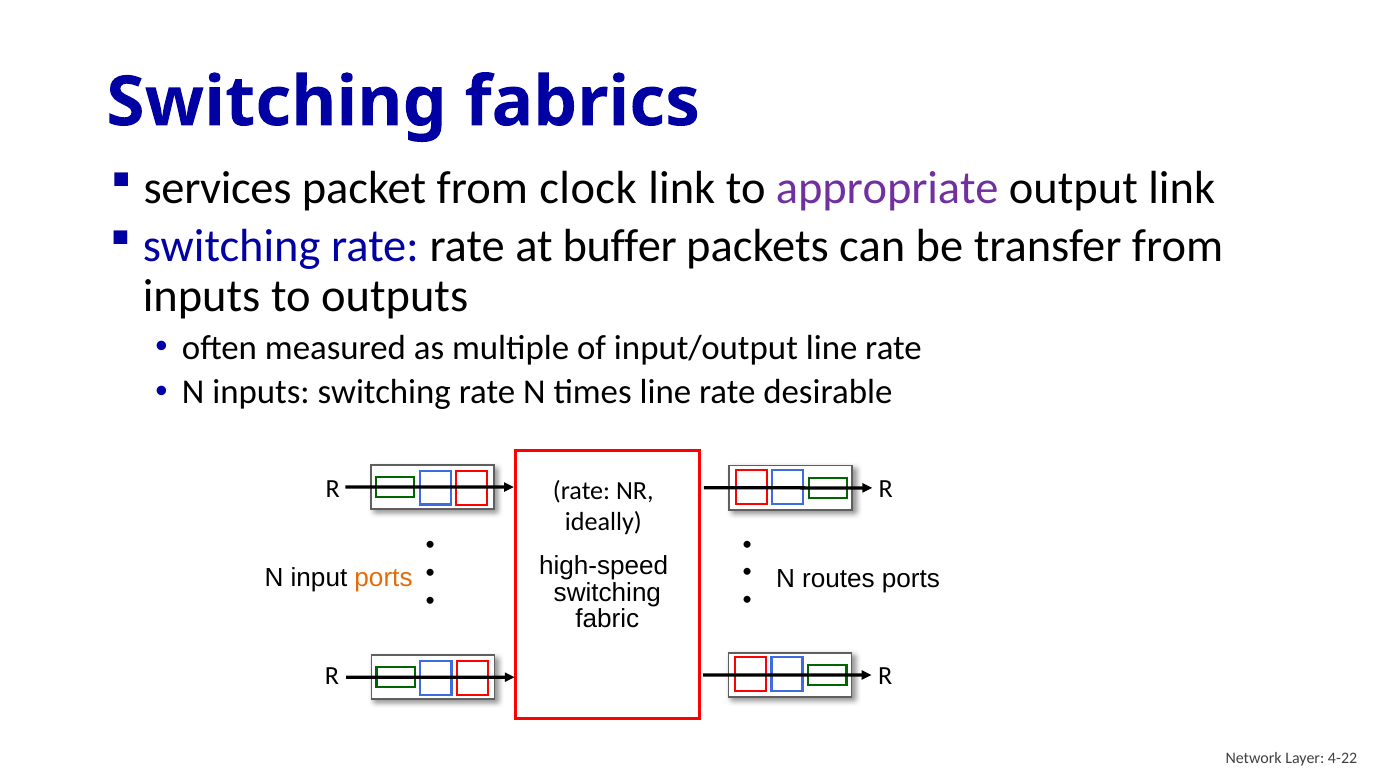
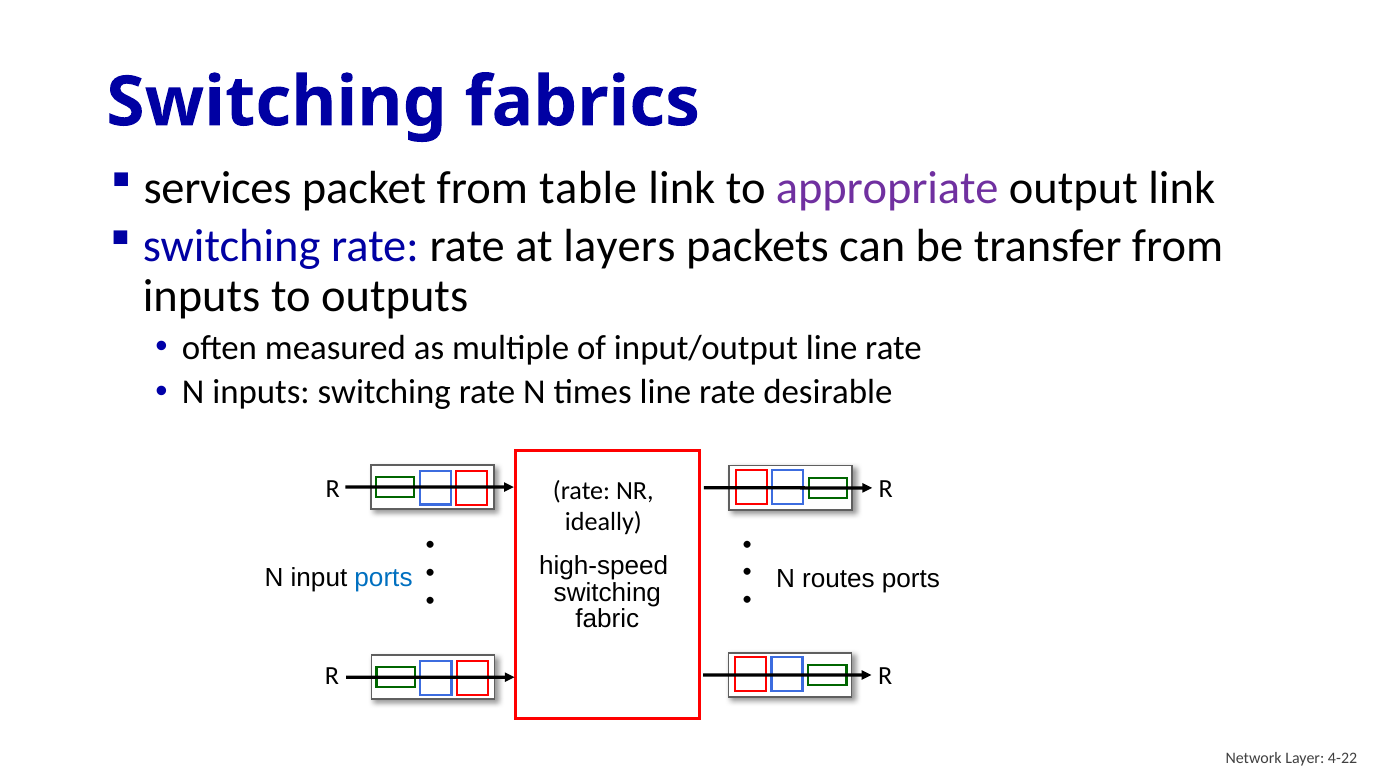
clock: clock -> table (588, 188)
buffer: buffer -> layers (619, 246)
ports colour: orange -> blue (384, 578)
